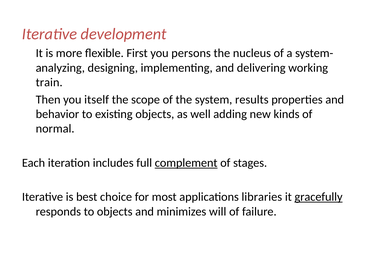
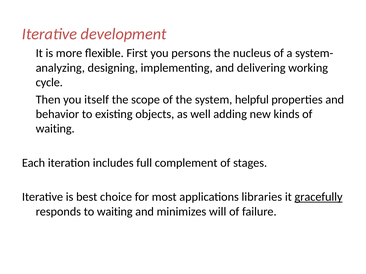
train: train -> cycle (49, 83)
results: results -> helpful (252, 100)
normal: normal -> waiting (55, 129)
complement underline: present -> none (186, 163)
to objects: objects -> waiting (115, 212)
